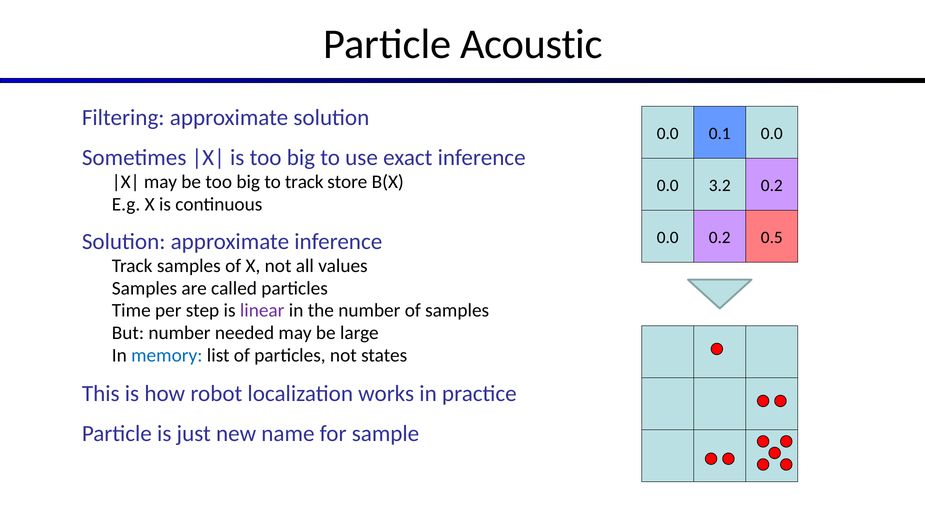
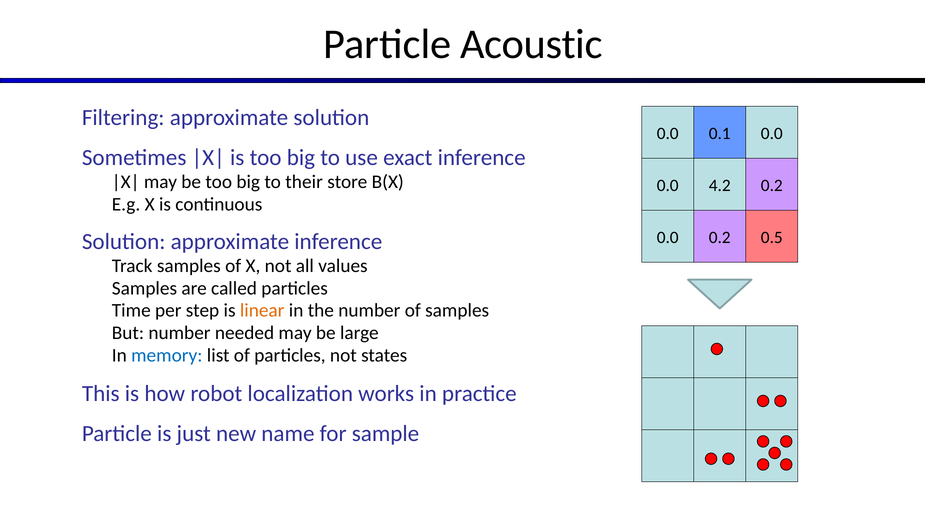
track: track -> their (304, 182)
3.2: 3.2 -> 4.2 (720, 186)
linear colour: purple -> orange (262, 311)
